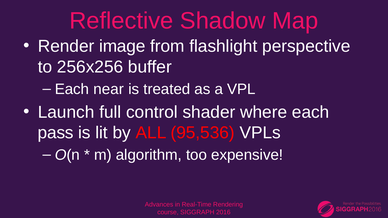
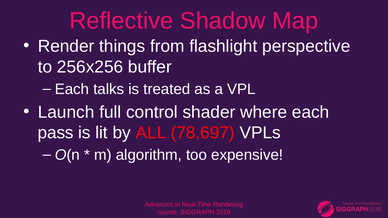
image: image -> things (122, 46)
near: near -> talks (109, 89)
95,536: 95,536 -> 78,697 (203, 133)
